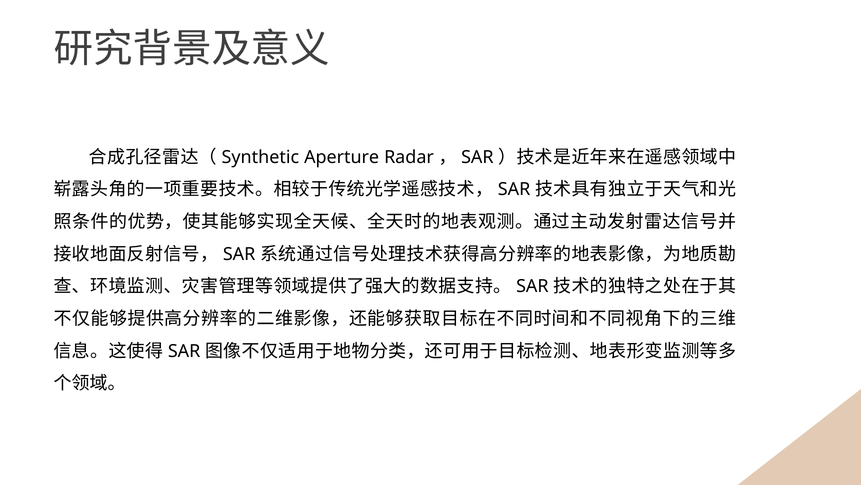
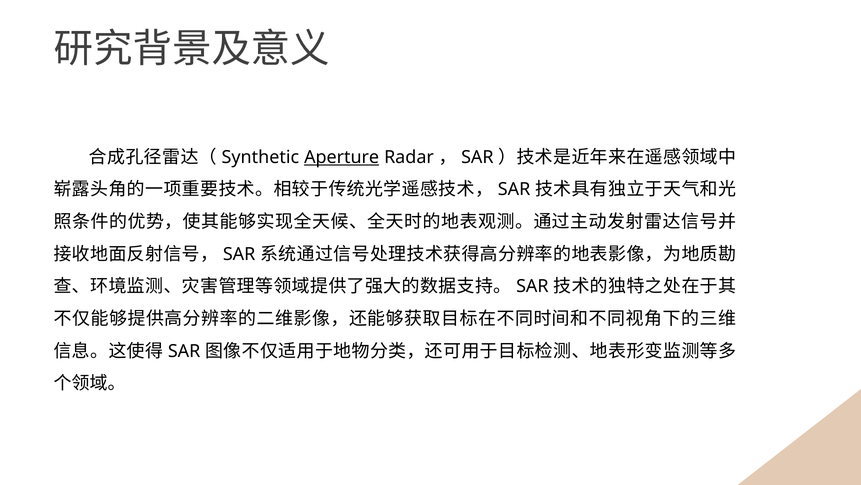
Aperture underline: none -> present (342, 157)
